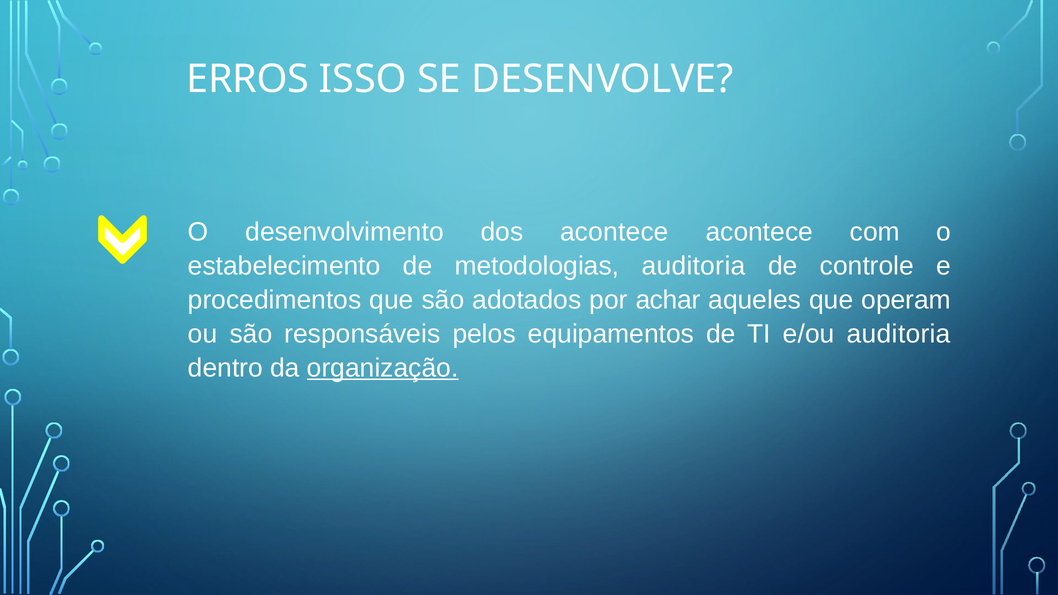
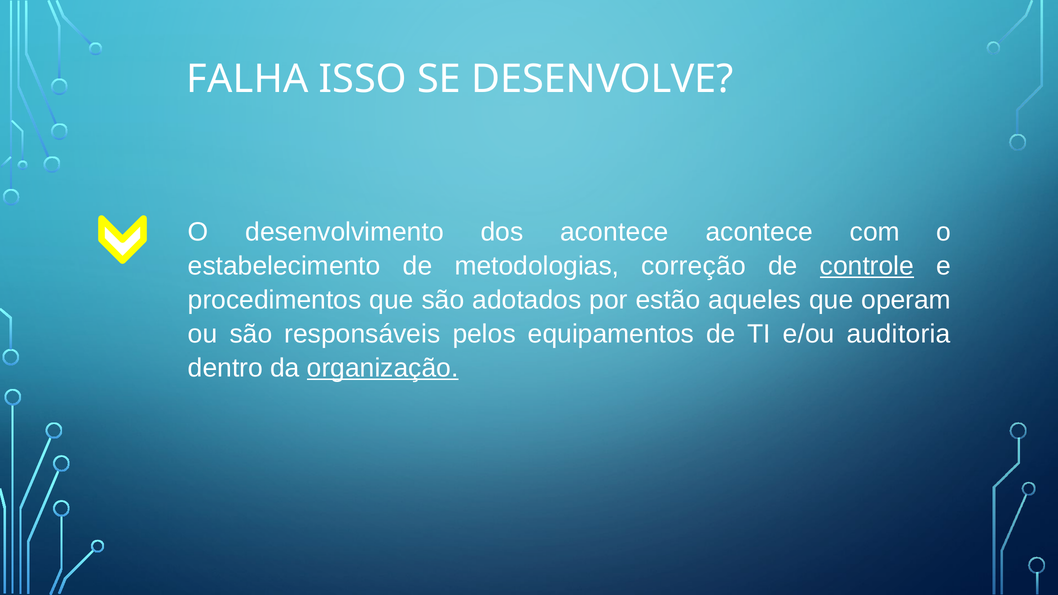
ERROS: ERROS -> FALHA (247, 79)
metodologias auditoria: auditoria -> correção (694, 266)
controle underline: none -> present (867, 266)
achar: achar -> estão (668, 300)
